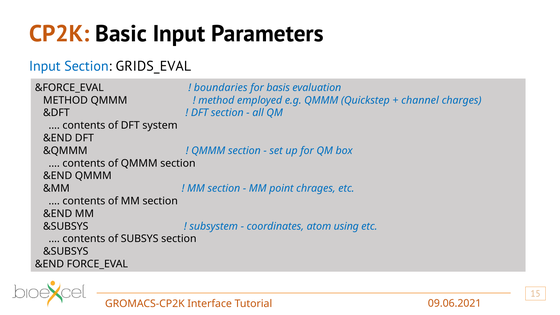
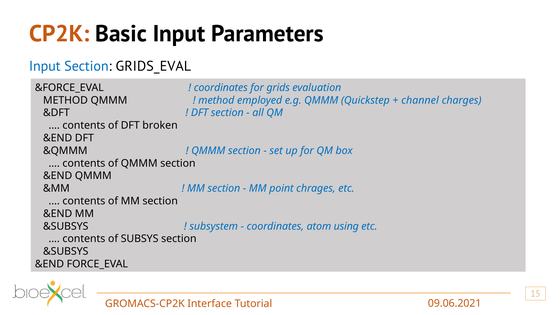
boundaries: boundaries -> coordinates (221, 88)
basis: basis -> grids (278, 88)
system: system -> broken (160, 125)
